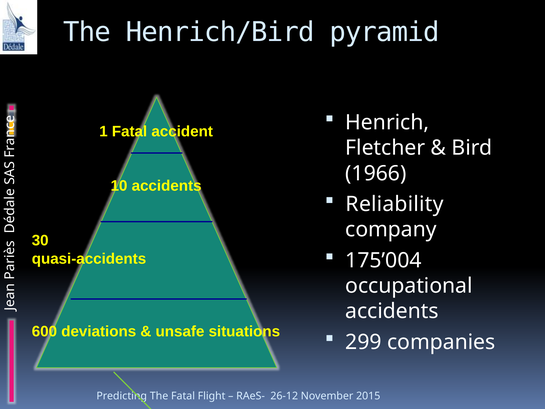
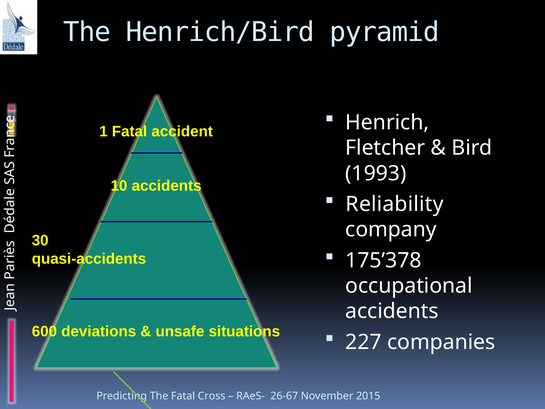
1966: 1966 -> 1993 (376, 173)
175’004: 175’004 -> 175’378 (383, 260)
299: 299 -> 227 (363, 342)
Flight: Flight -> Cross (212, 396)
26-12: 26-12 -> 26-67 (284, 396)
